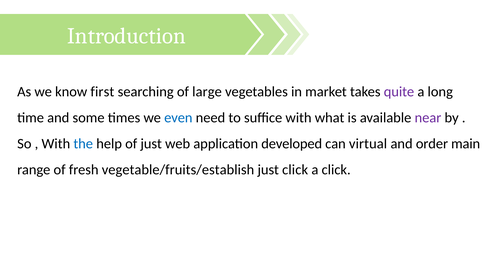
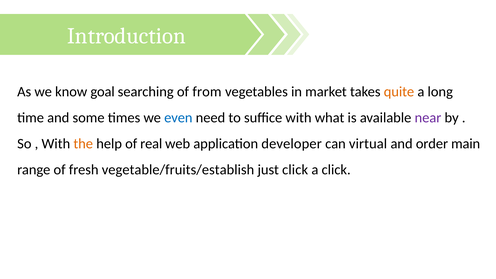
first: first -> goal (103, 92)
large: large -> from (207, 92)
quite colour: purple -> orange (399, 92)
the colour: blue -> orange (83, 144)
of just: just -> real (151, 144)
developed: developed -> developer (292, 144)
